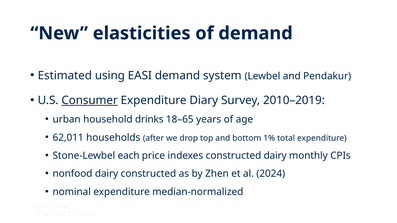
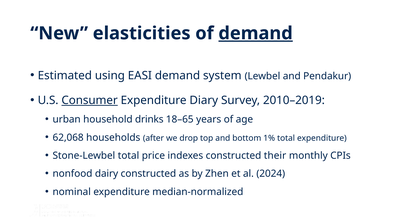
demand underline: none -> present (256, 33)
62,011: 62,011 -> 62,068 (68, 138)
Stone-Lewbel each: each -> total (128, 156)
constructed dairy: dairy -> their (275, 156)
